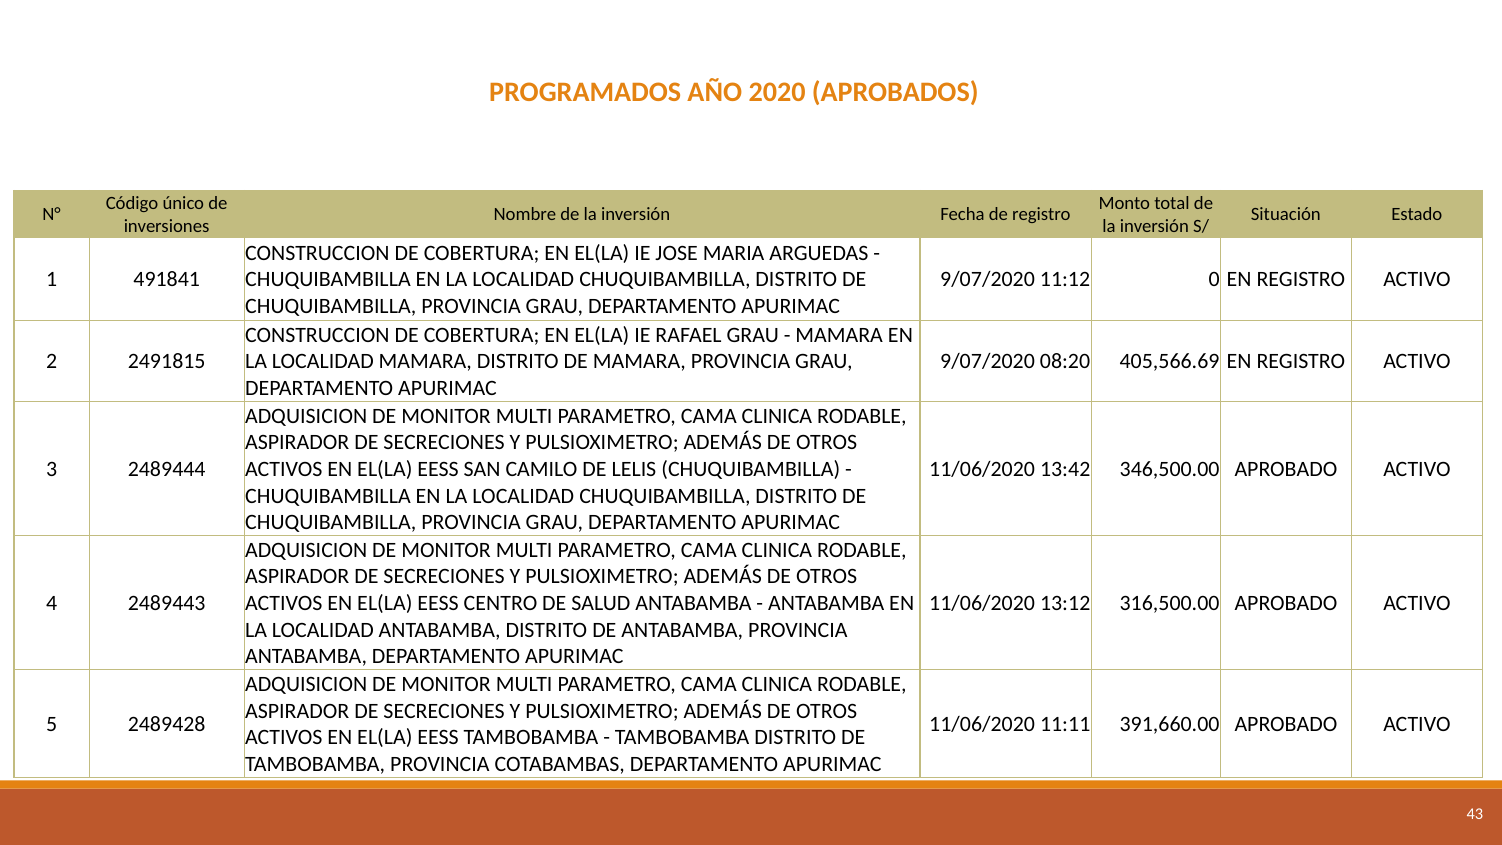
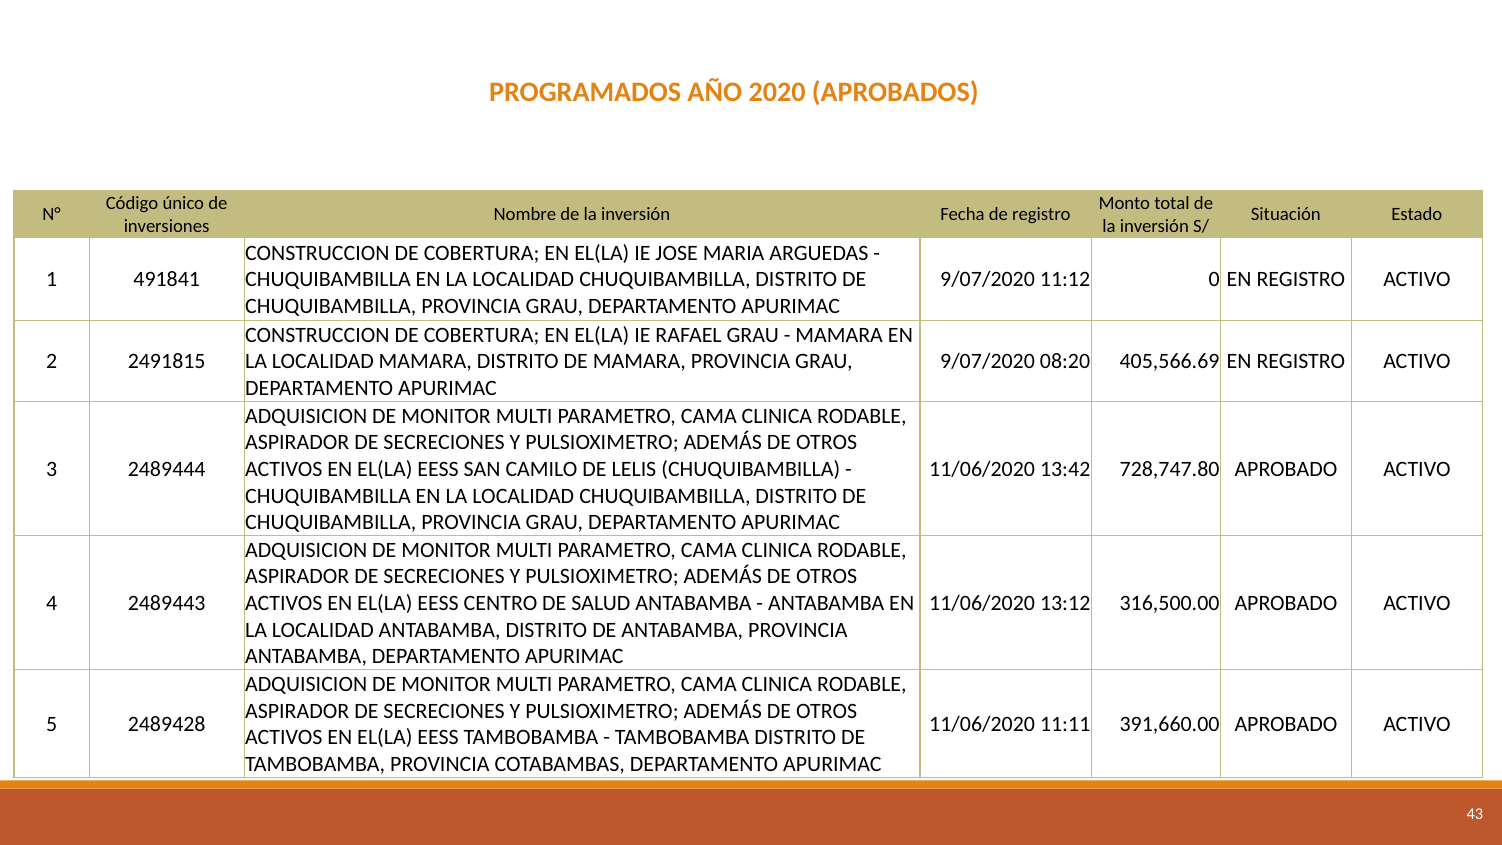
346,500.00: 346,500.00 -> 728,747.80 (1170, 469)
